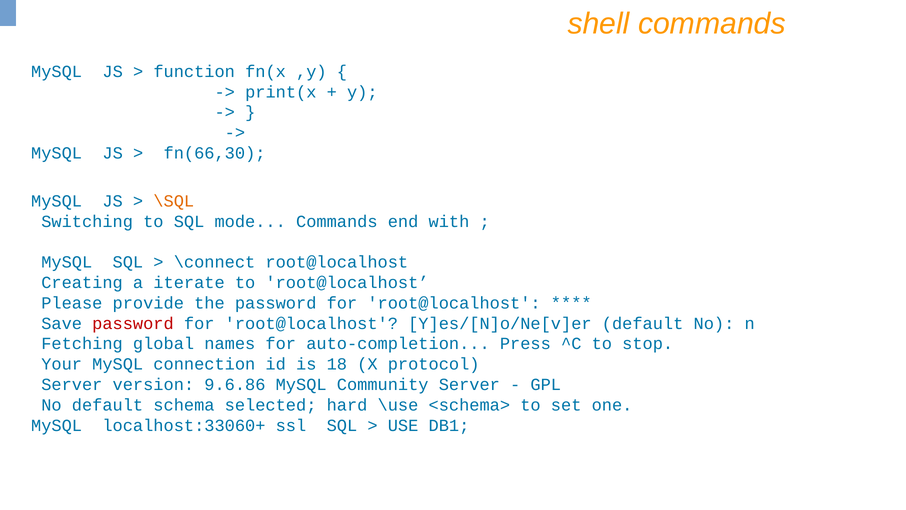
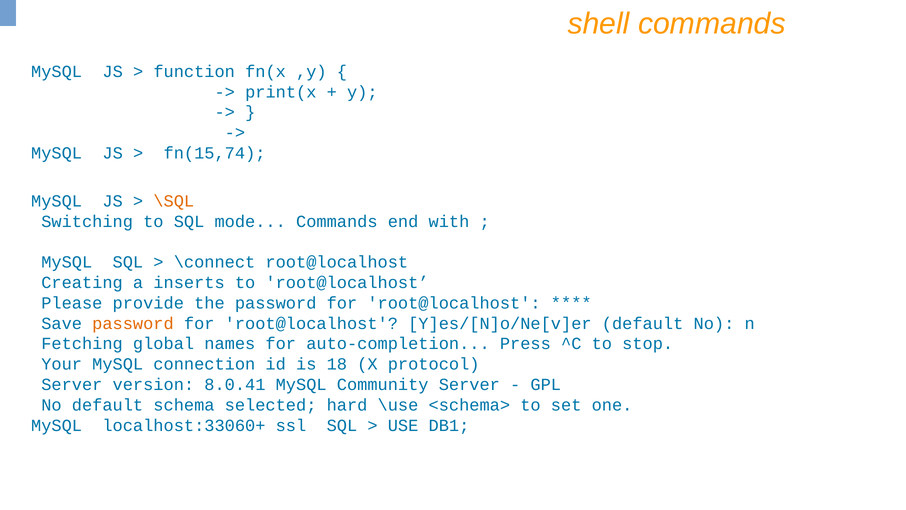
fn(66,30: fn(66,30 -> fn(15,74 (215, 153)
iterate: iterate -> inserts (189, 282)
password colour: red -> orange (133, 323)
9.6.86: 9.6.86 -> 8.0.41 (235, 384)
